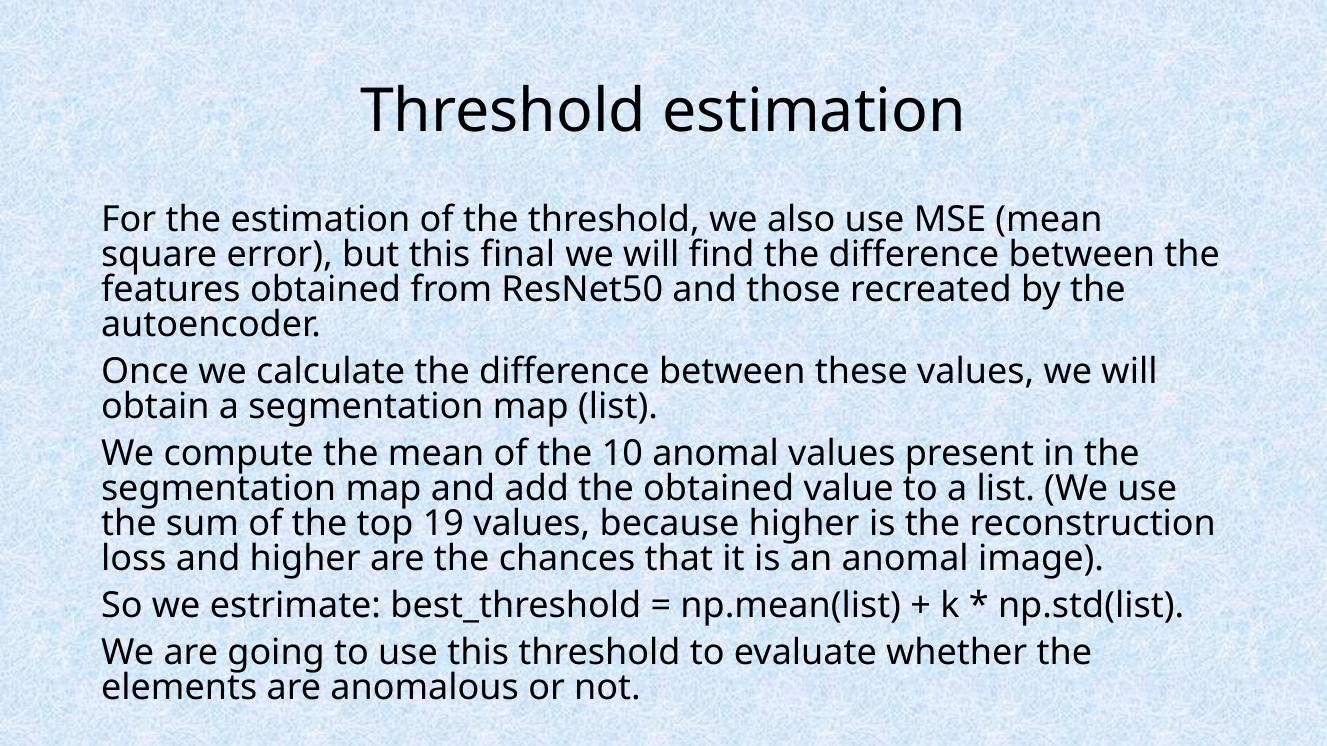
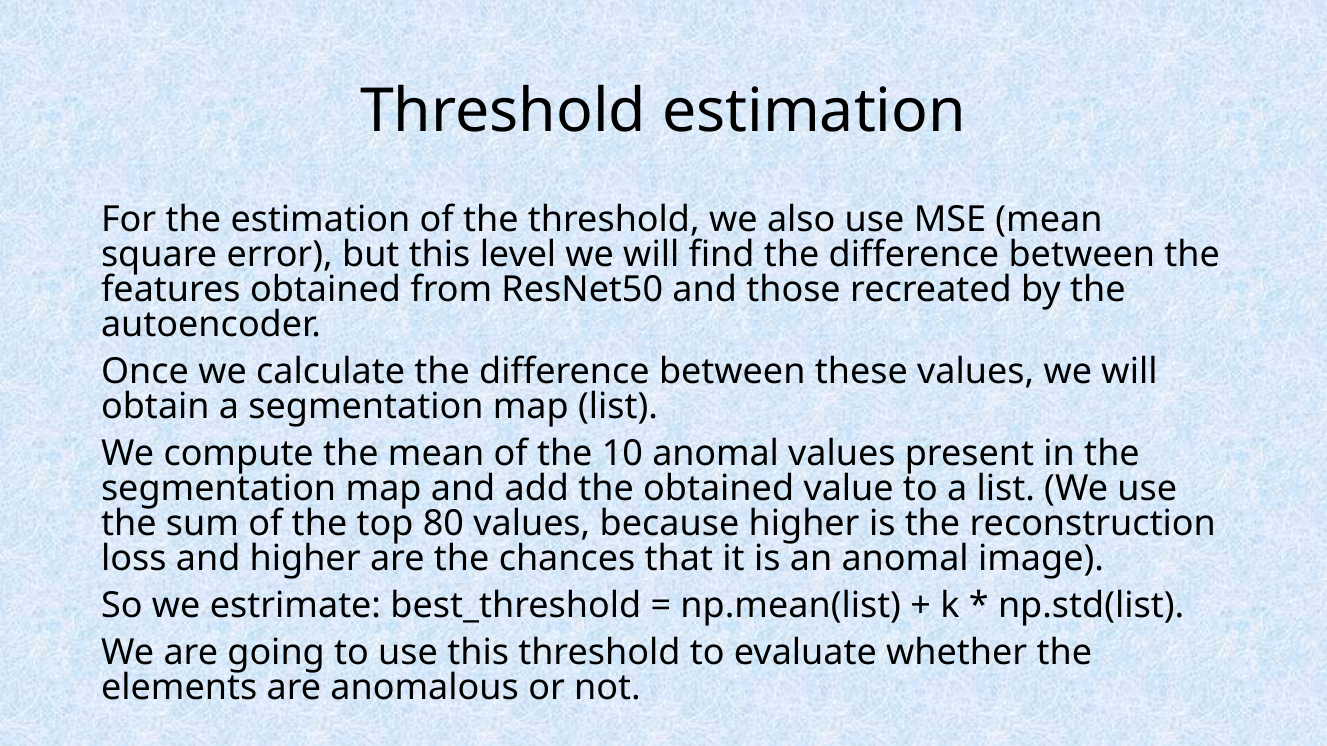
final: final -> level (518, 255)
19: 19 -> 80 (443, 524)
